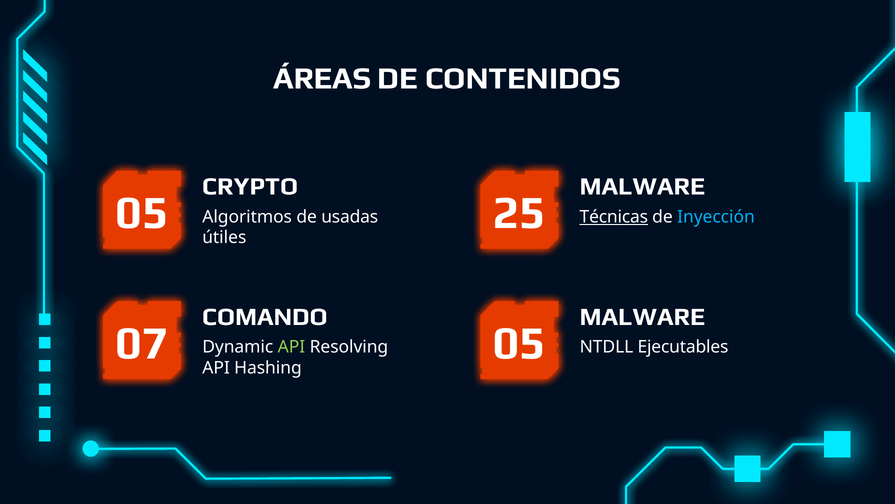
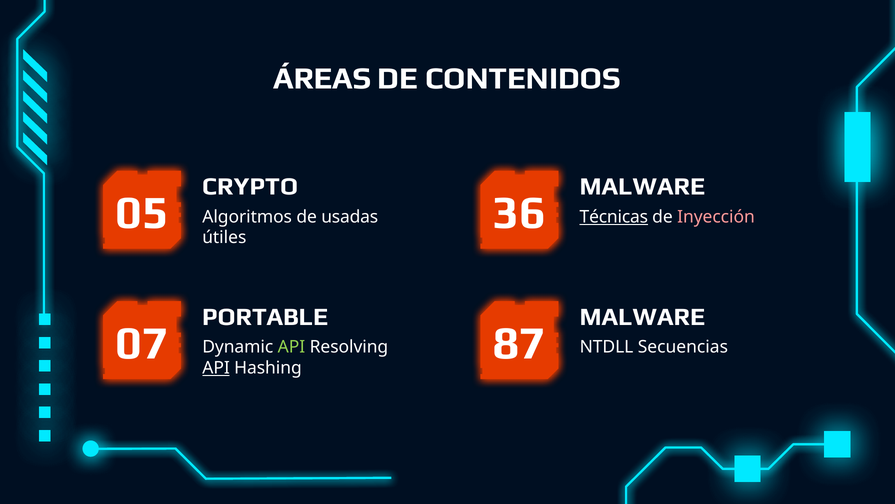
25: 25 -> 36 (519, 213)
Inyección colour: light blue -> pink (716, 217)
COMANDO: COMANDO -> PORTABLE (265, 316)
07 05: 05 -> 87 (519, 343)
Ejecutables: Ejecutables -> Secuencias (683, 347)
API underline: none -> present (216, 368)
